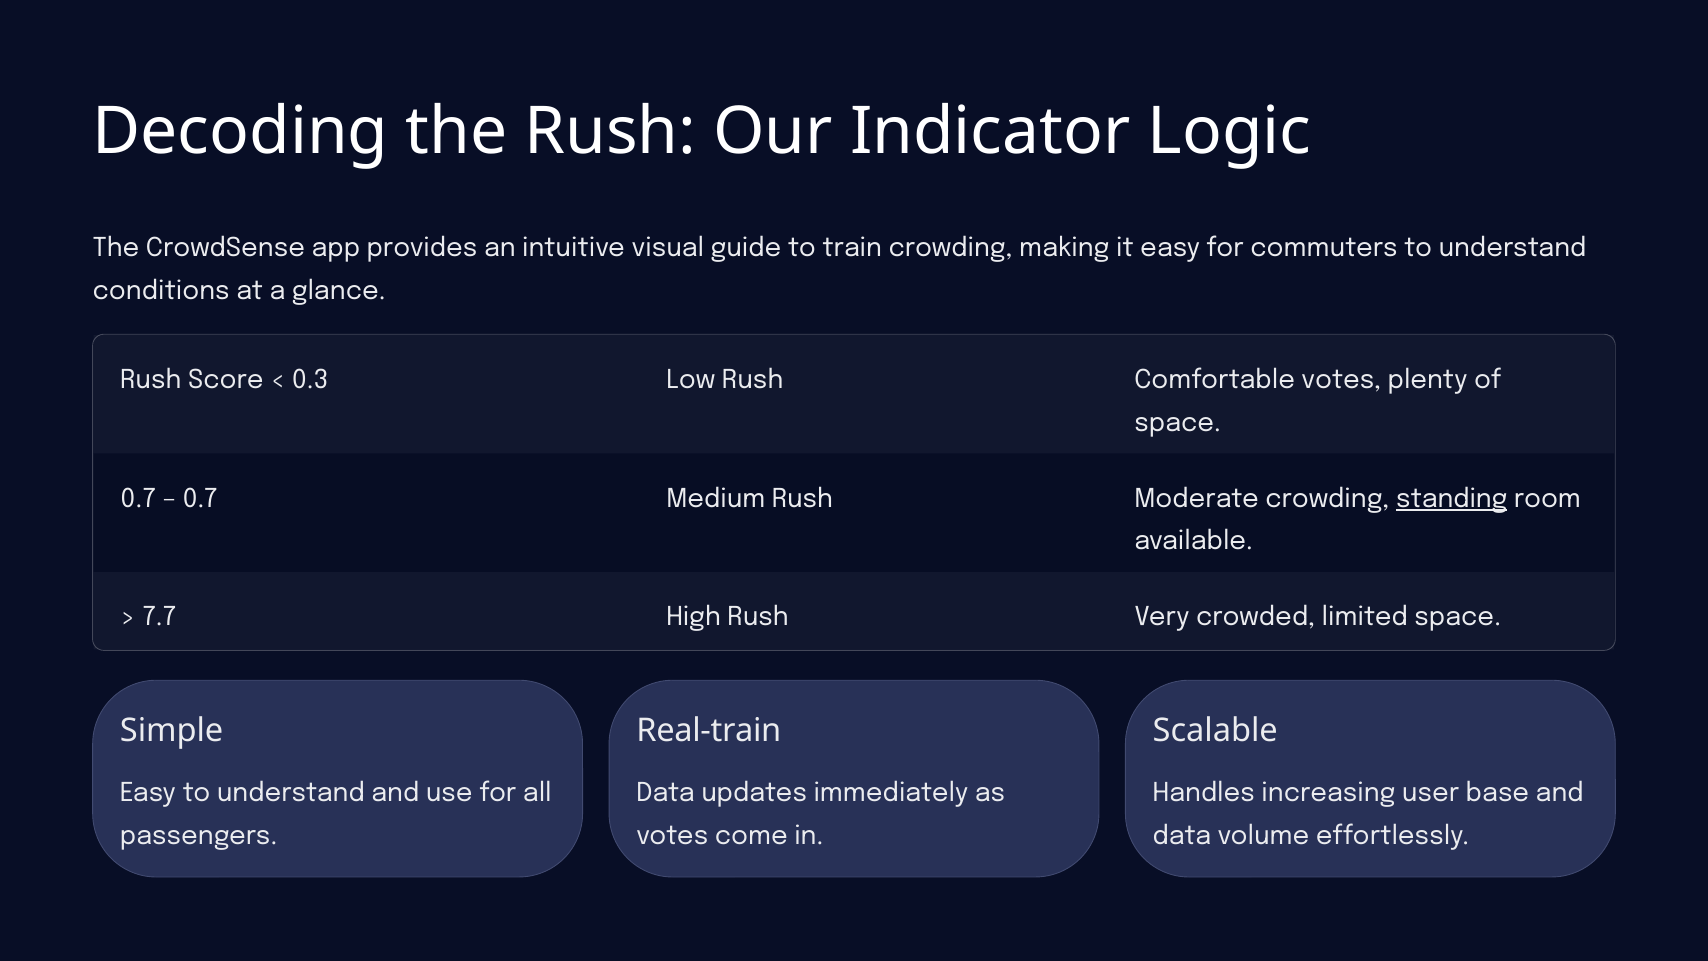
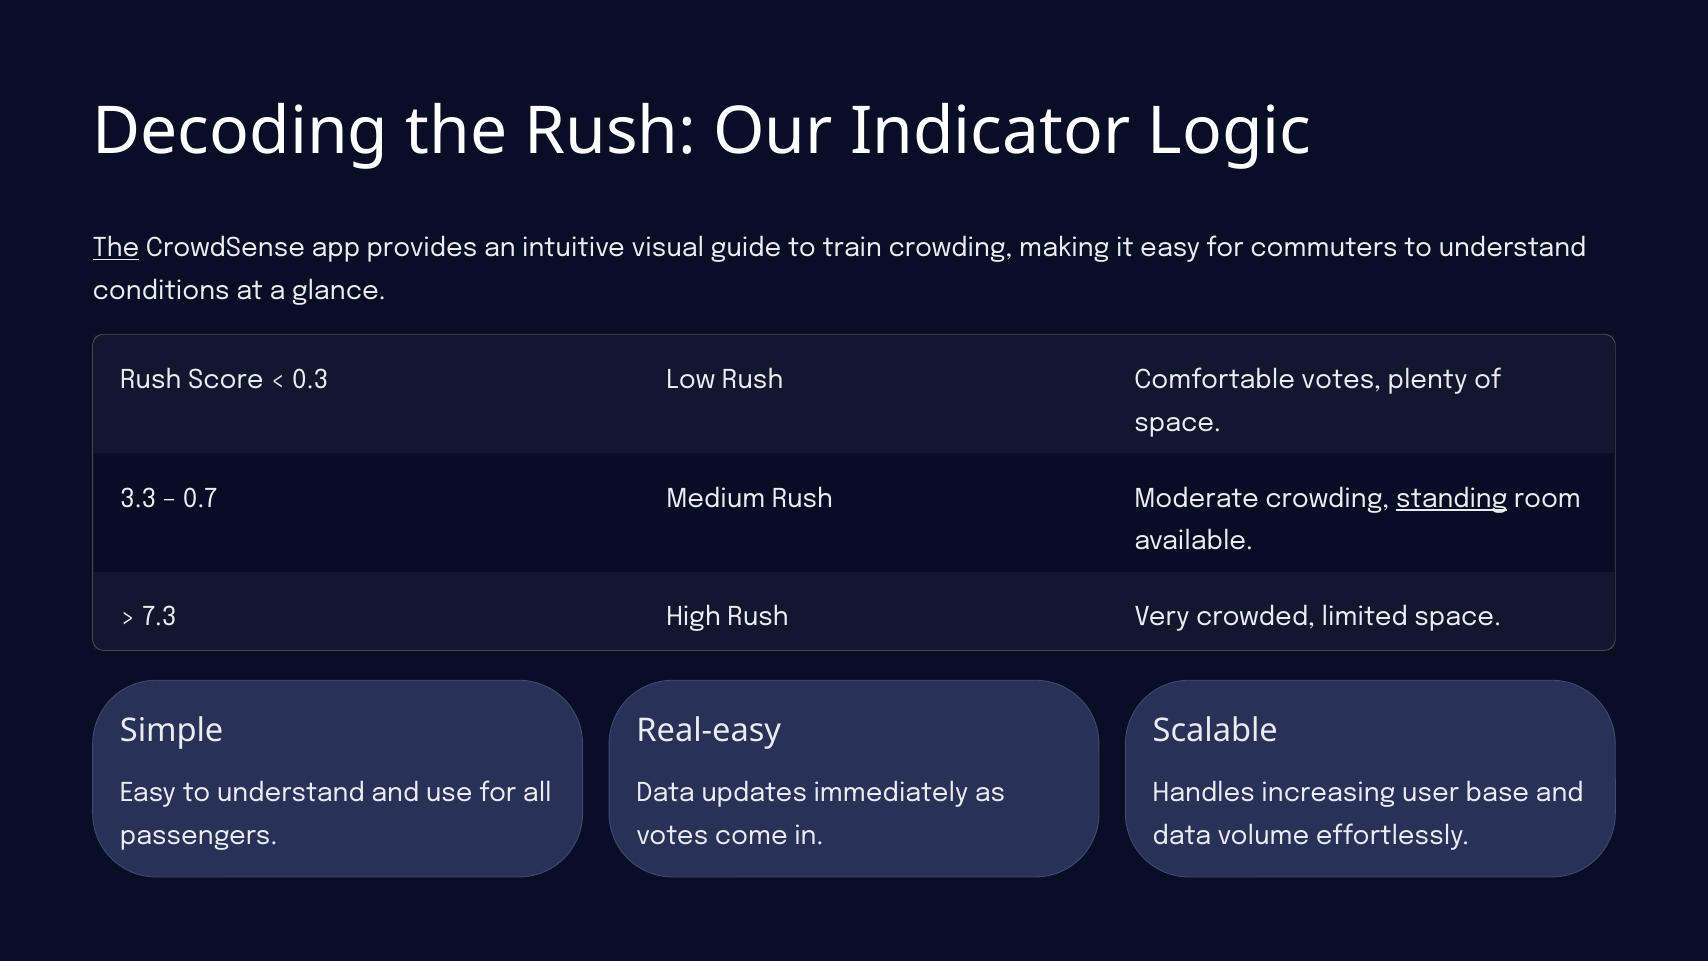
The underline: none -> present (116, 248)
0.7: 0.7 -> 3.3 (138, 499)
7.7: 7.7 -> 7.3 (159, 617)
Real-train: Real-train -> Real-easy (709, 731)
